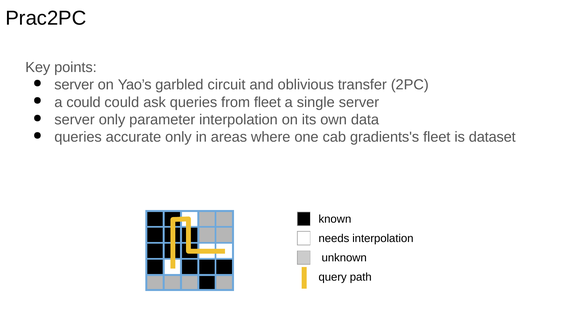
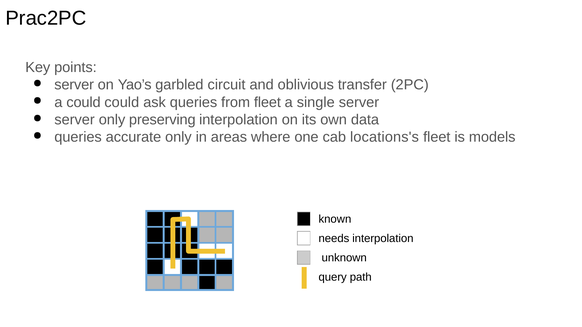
parameter: parameter -> preserving (162, 120)
gradients's: gradients's -> locations's (384, 137)
dataset: dataset -> models (492, 137)
